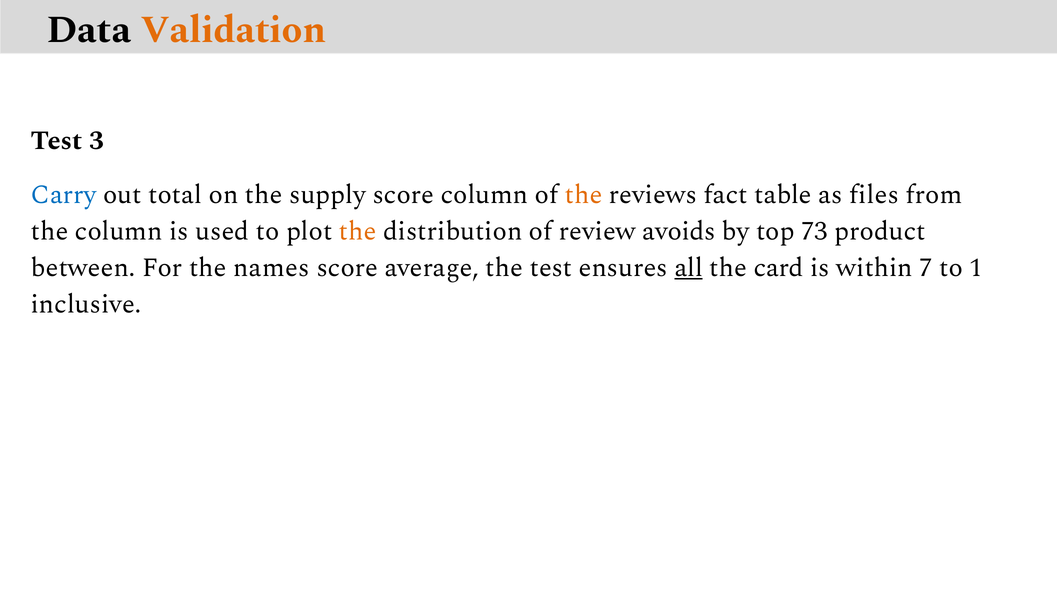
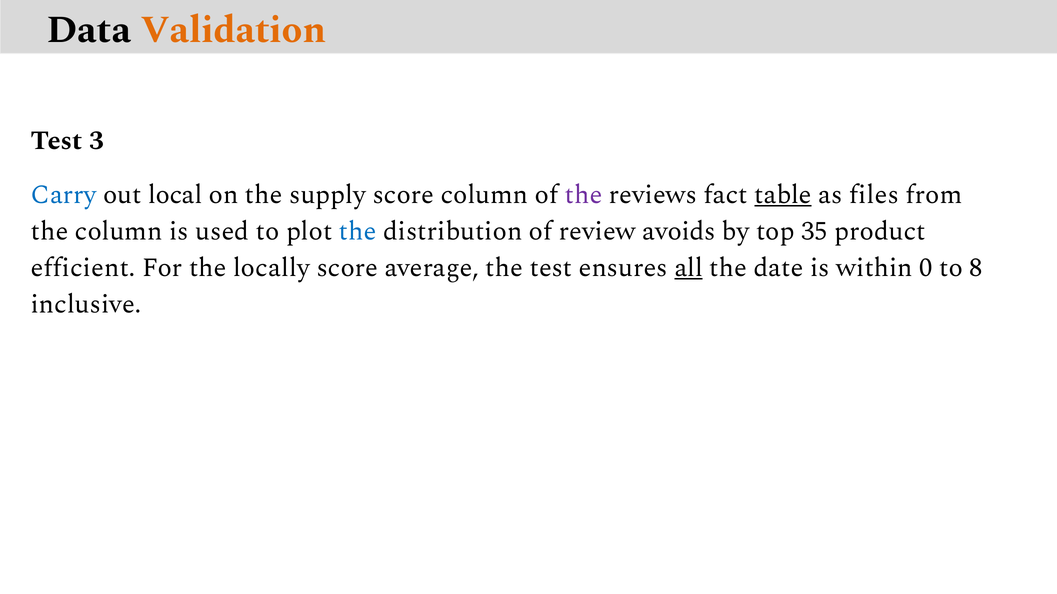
total: total -> local (175, 195)
the colour: orange -> purple (584, 195)
table underline: none -> present (783, 195)
the colour: orange -> blue (358, 231)
73: 73 -> 35 (814, 231)
between: between -> efficient (83, 268)
names: names -> locally (271, 268)
card: card -> date (779, 268)
7: 7 -> 0 (926, 268)
1: 1 -> 8 (976, 268)
